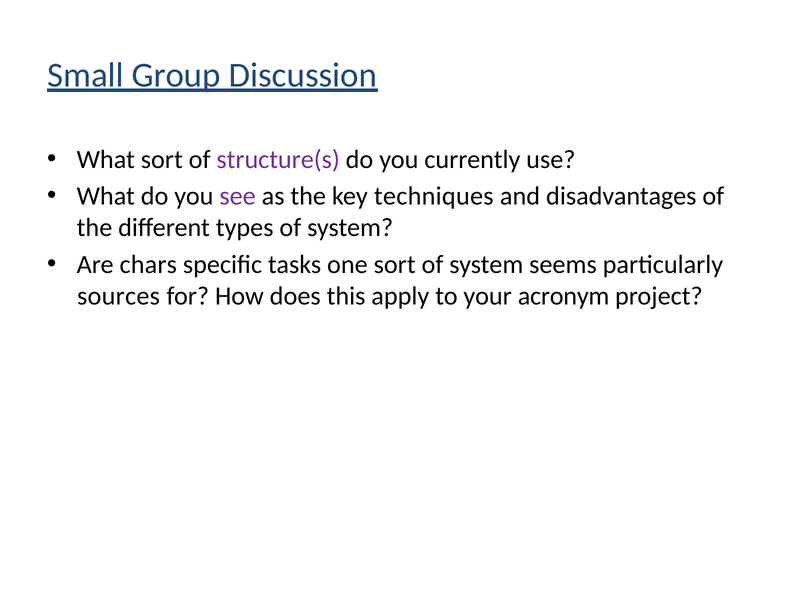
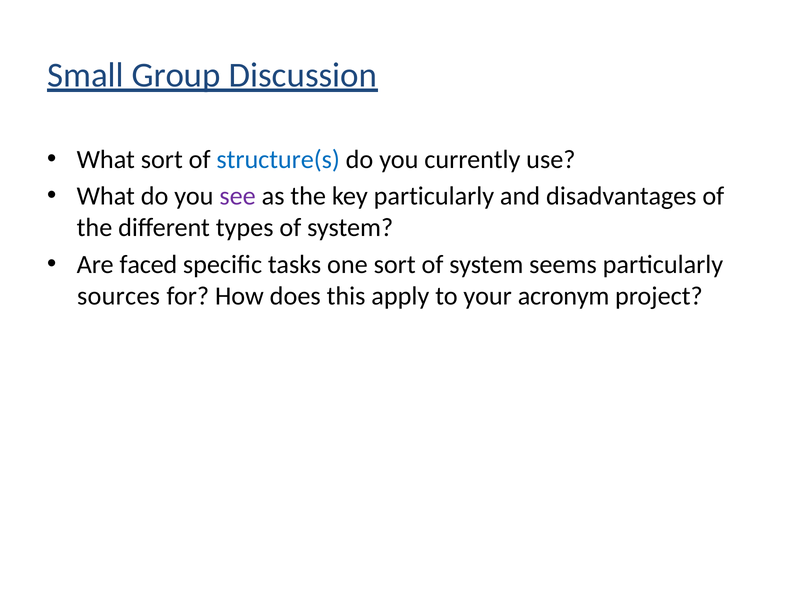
structure(s colour: purple -> blue (278, 159)
key techniques: techniques -> particularly (434, 196)
chars: chars -> faced (148, 264)
